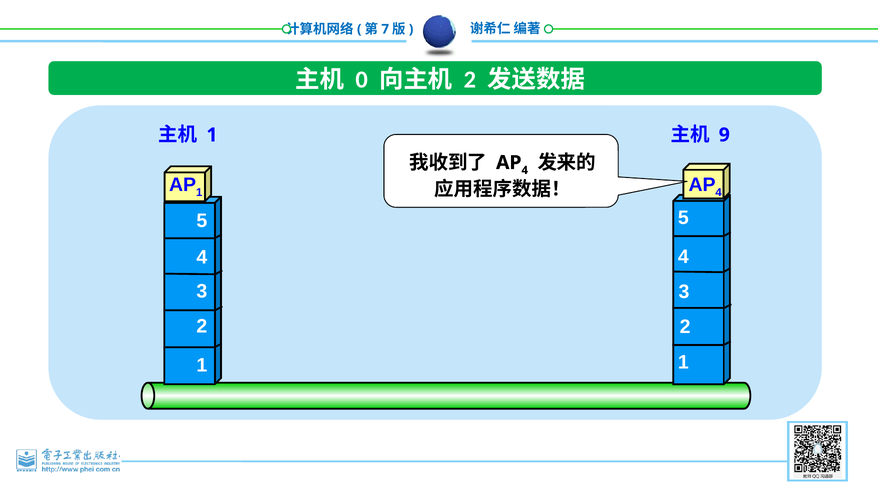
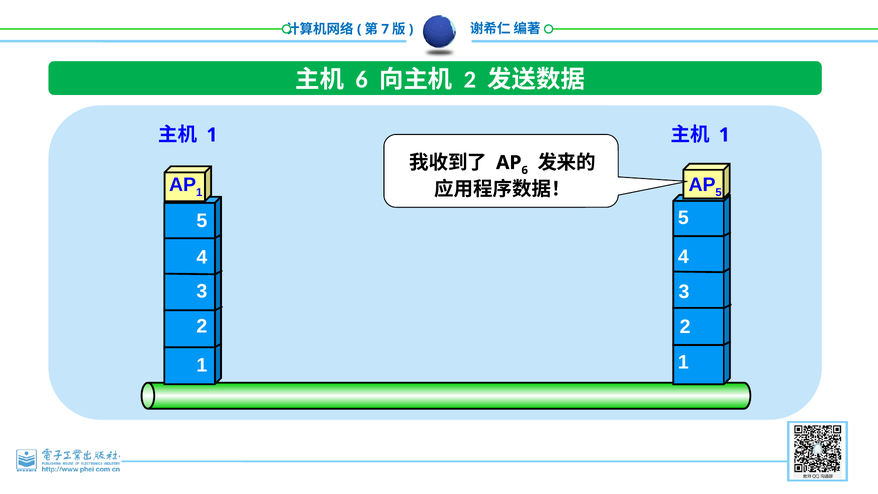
0: 0 -> 6 (362, 80)
9: 9 -> 1 (724, 135)
4: 4 -> 6 (525, 170)
4: 4 -> 5 (719, 192)
